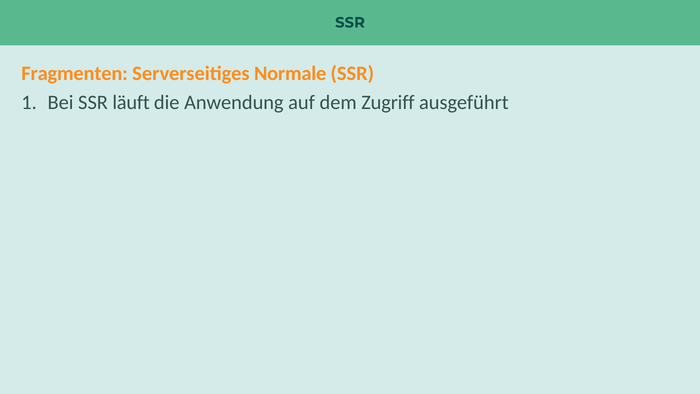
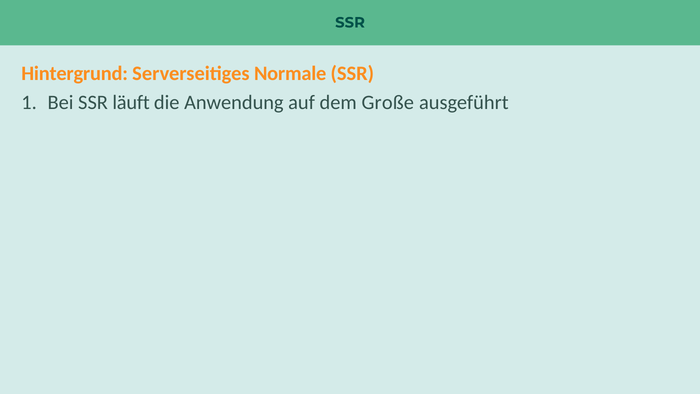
Fragmenten: Fragmenten -> Hintergrund (75, 73)
Zugriff: Zugriff -> Große (388, 103)
